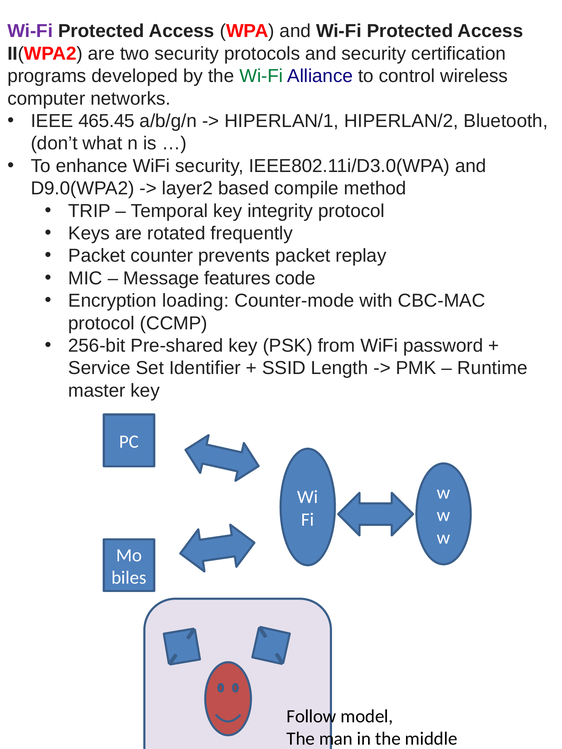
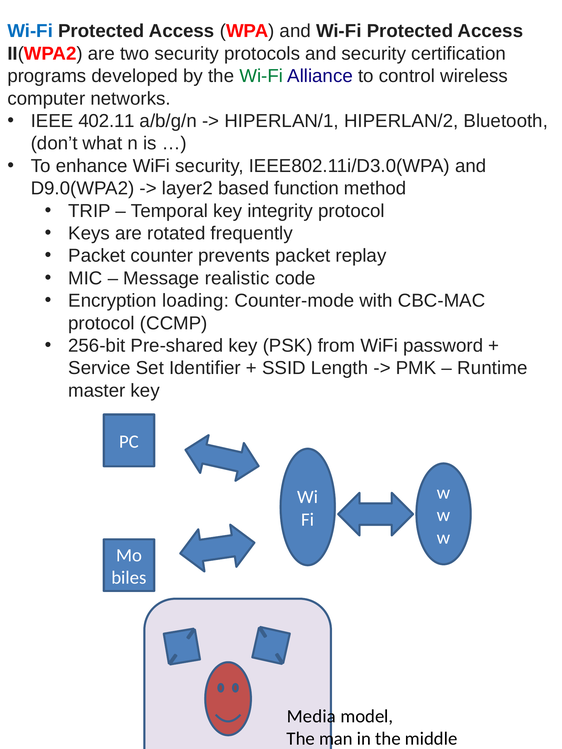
Wi-Fi colour: purple -> blue (30, 31)
465.45: 465.45 -> 402.11 (107, 121)
compile: compile -> function (307, 188)
features: features -> realistic (237, 278)
Follow: Follow -> Media (311, 716)
